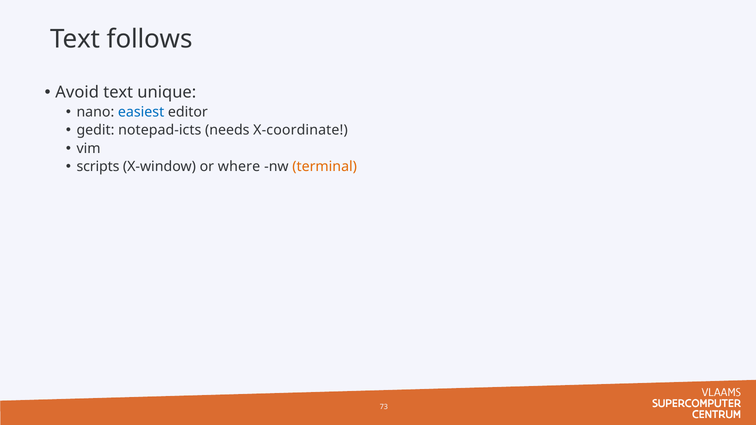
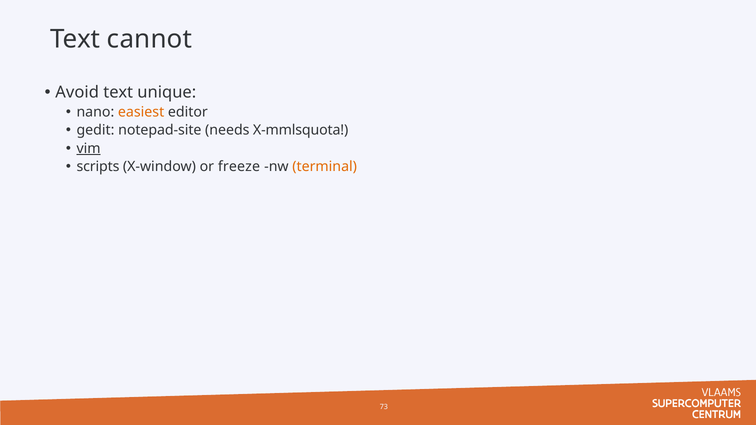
follows: follows -> cannot (150, 39)
easiest colour: blue -> orange (141, 112)
notepad-icts: notepad-icts -> notepad-site (160, 130)
X-coordinate: X-coordinate -> X-mmlsquota (301, 130)
vim underline: none -> present (89, 149)
where: where -> freeze (239, 167)
